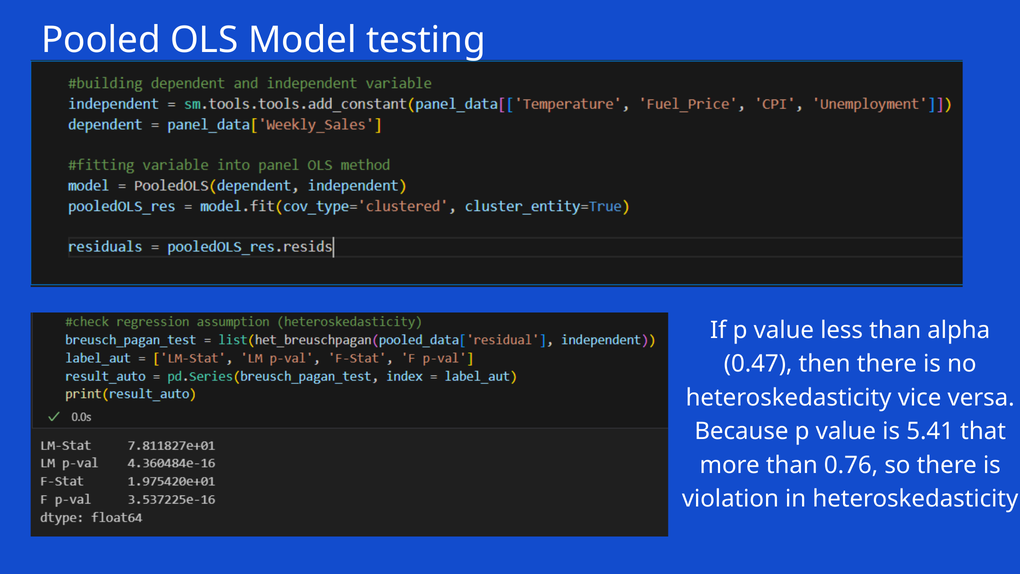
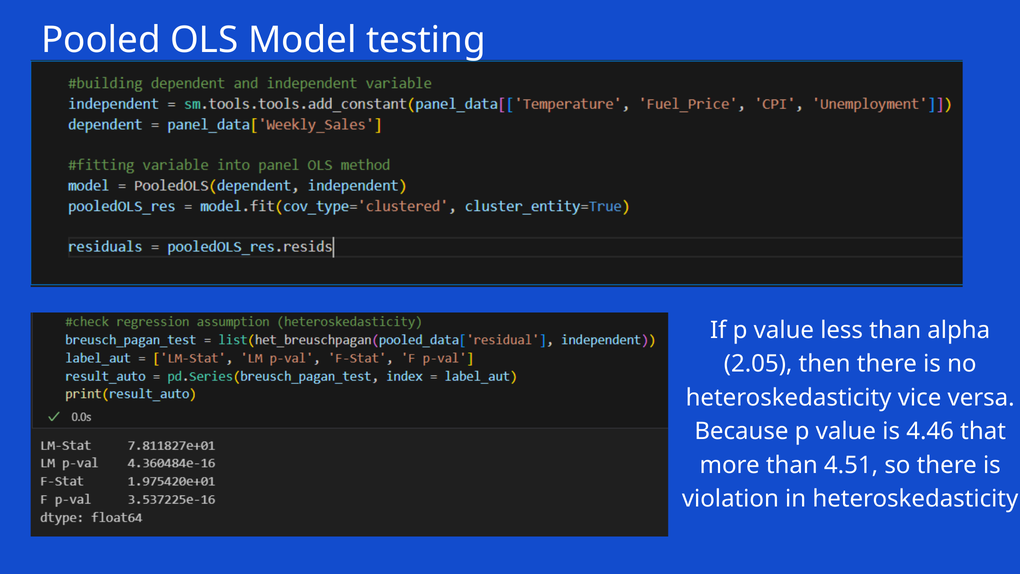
0.47: 0.47 -> 2.05 (758, 364)
5.41: 5.41 -> 4.46 (930, 431)
0.76: 0.76 -> 4.51 (851, 465)
